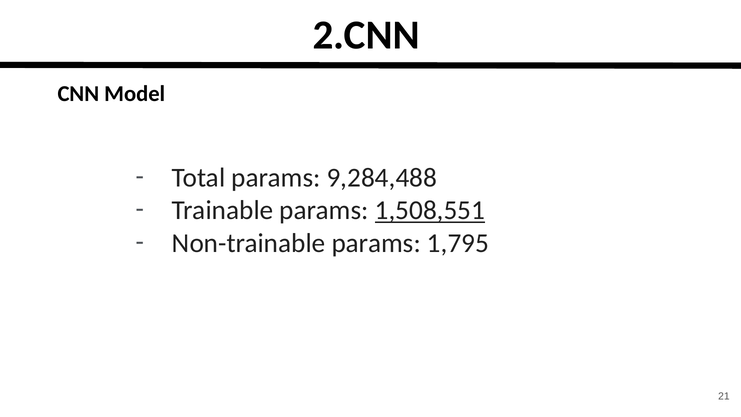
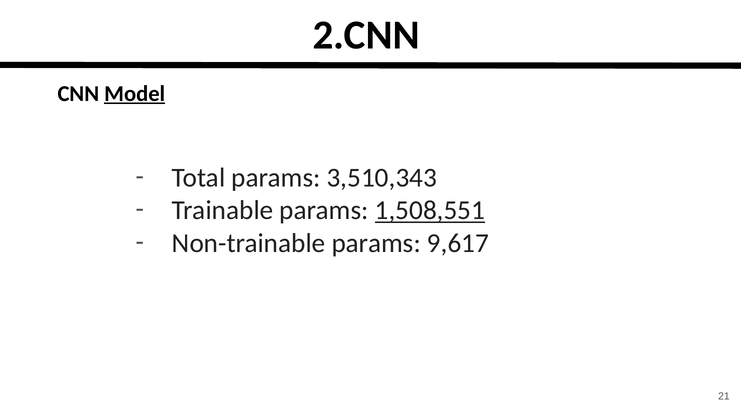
Model underline: none -> present (135, 94)
9,284,488: 9,284,488 -> 3,510,343 (382, 178)
1,795: 1,795 -> 9,617 (458, 243)
